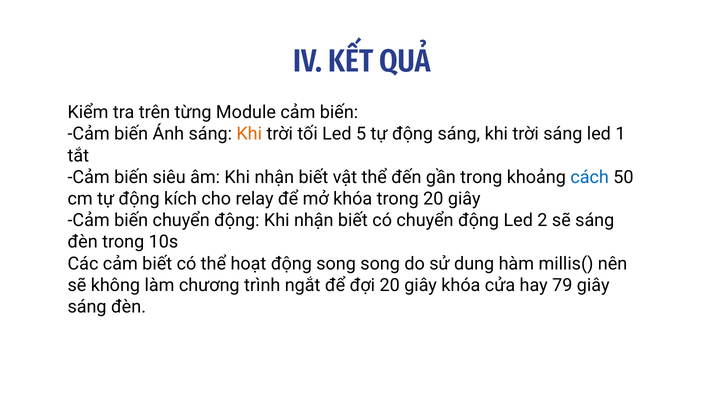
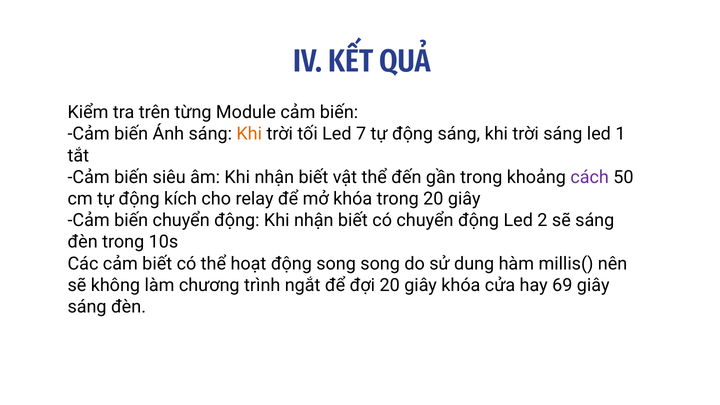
5: 5 -> 7 (361, 134)
cách colour: blue -> purple (590, 177)
79: 79 -> 69 (562, 285)
